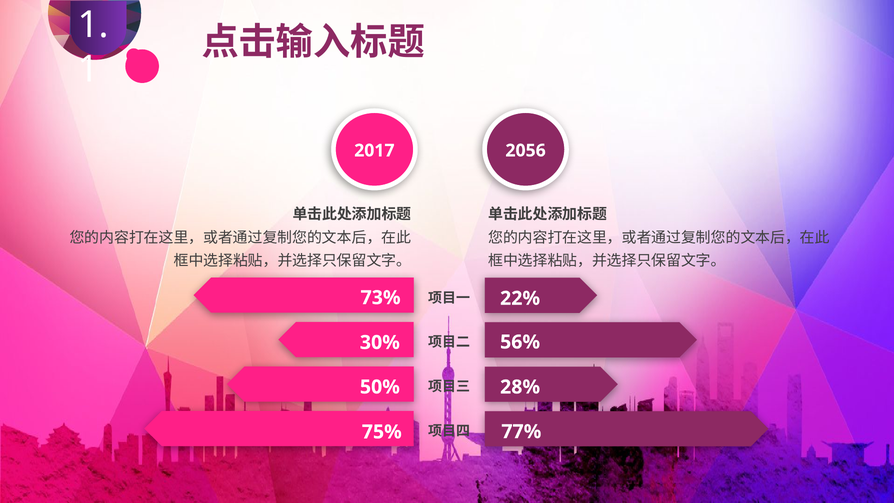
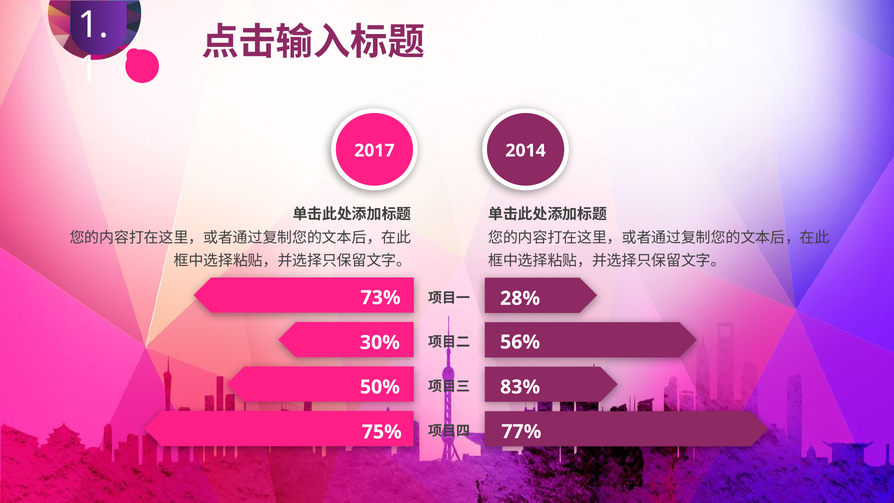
2056: 2056 -> 2014 (526, 151)
22%: 22% -> 28% (520, 298)
28%: 28% -> 83% (520, 387)
